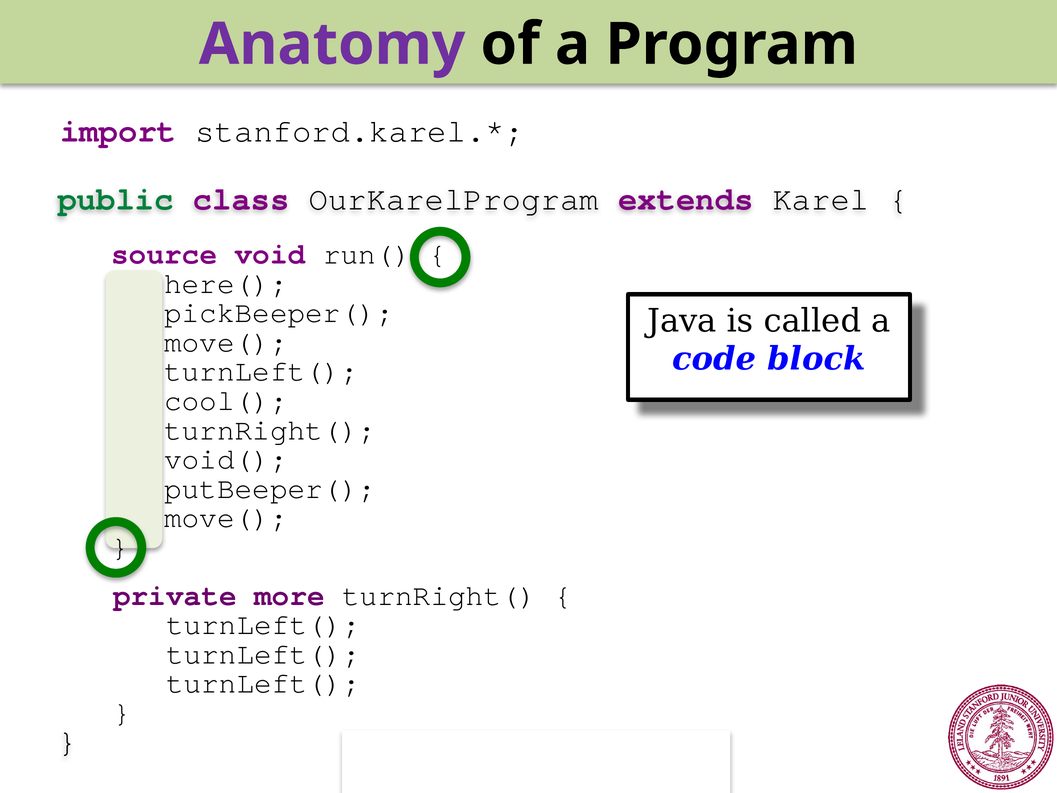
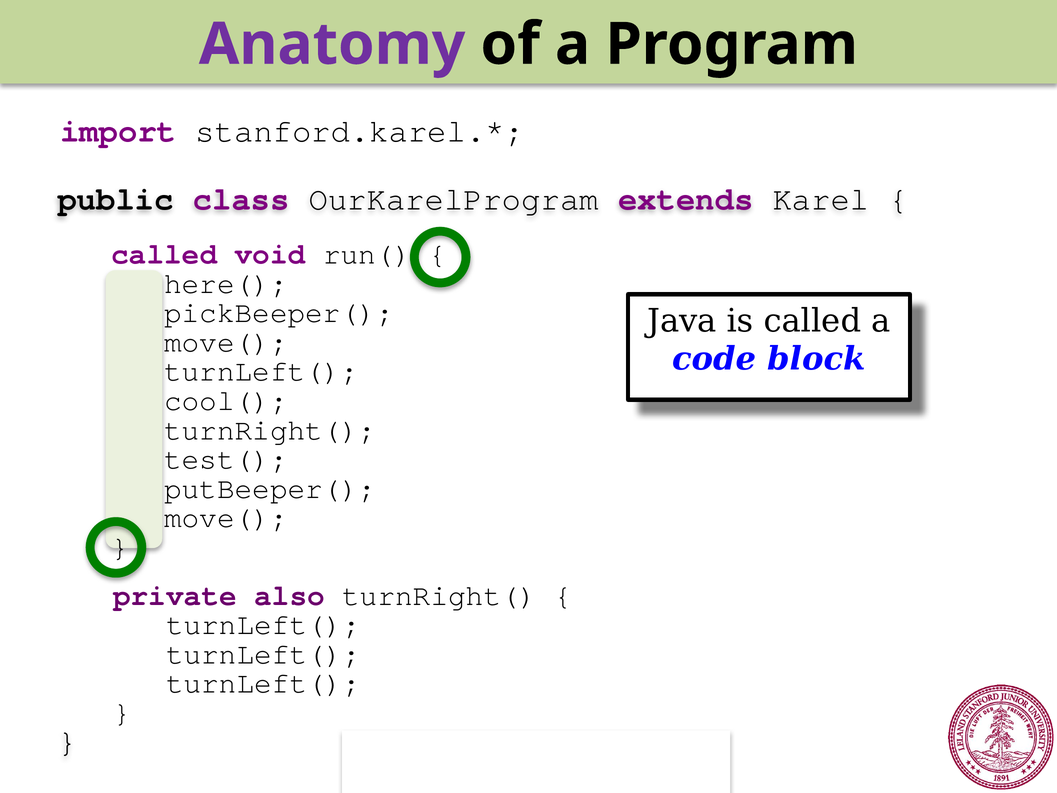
public colour: green -> black (116, 199)
source: source -> called (164, 254)
void(: void( -> test( (226, 459)
more: more -> also (290, 595)
